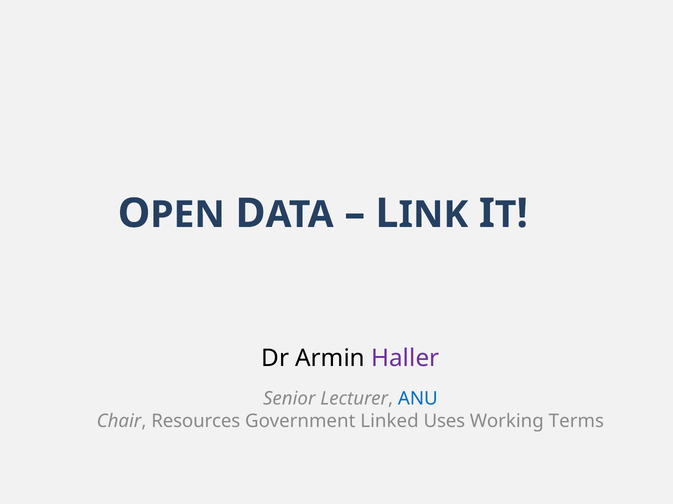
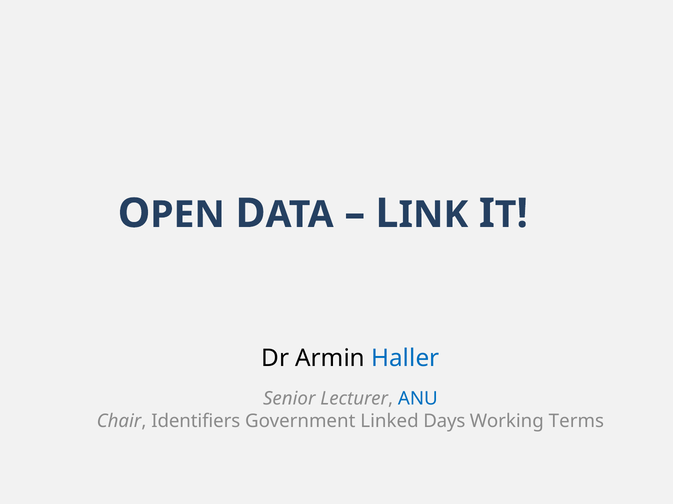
Haller colour: purple -> blue (405, 359)
Resources: Resources -> Identifiers (196, 422)
Uses: Uses -> Days (444, 422)
